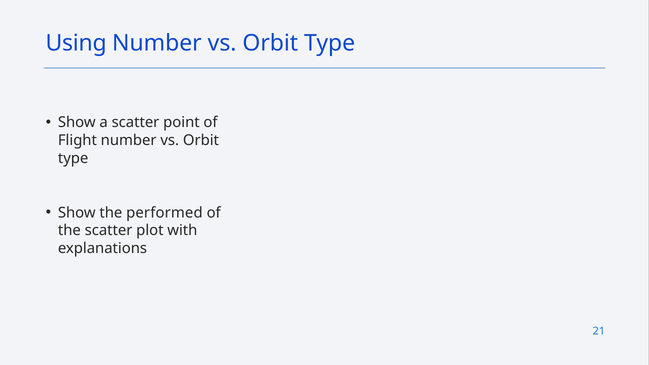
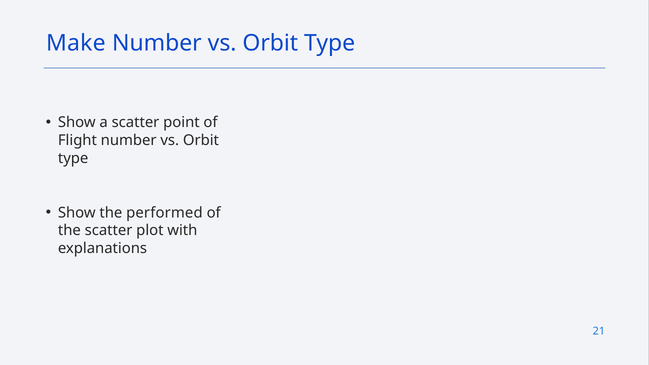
Using: Using -> Make (76, 43)
